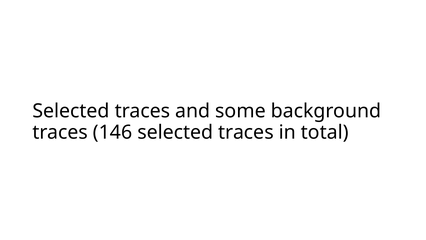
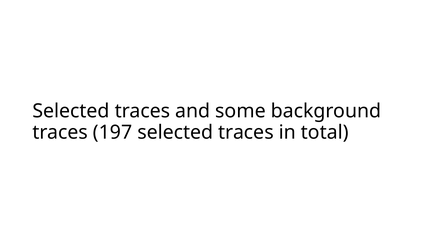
146: 146 -> 197 (113, 132)
